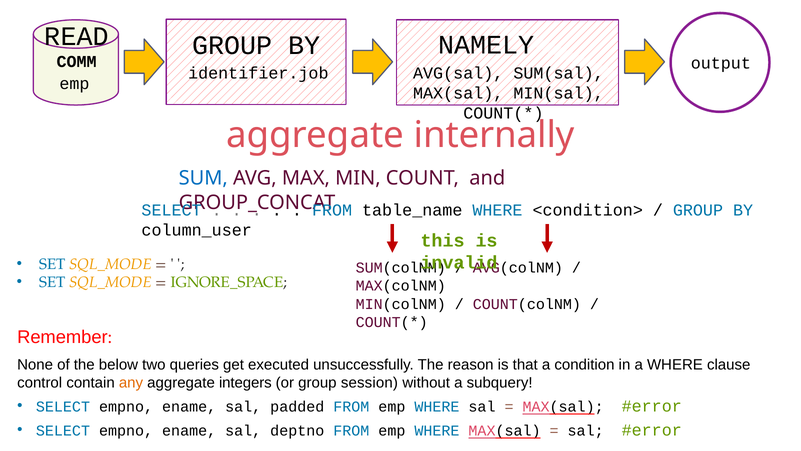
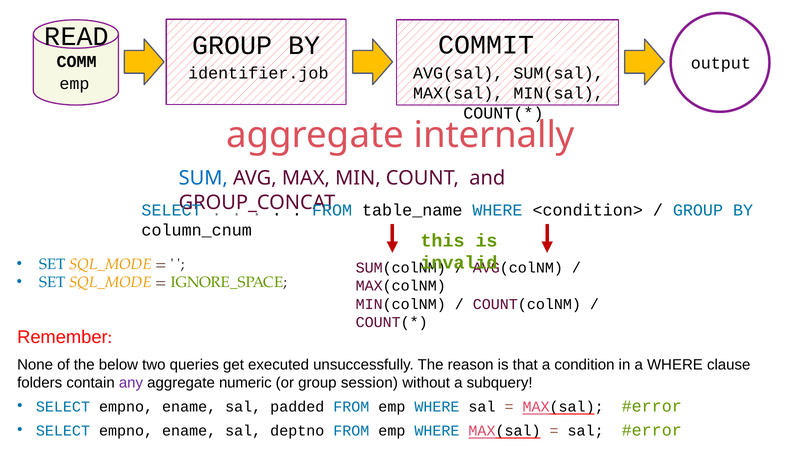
NAMELY: NAMELY -> COMMIT (486, 45)
column_user: column_user -> column_cnum (197, 230)
control: control -> folders (40, 383)
any colour: orange -> purple (131, 383)
integers: integers -> numeric (245, 383)
